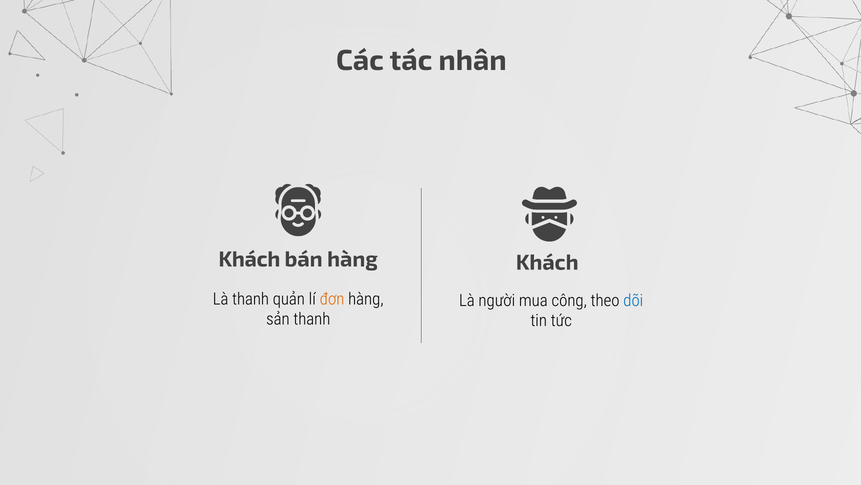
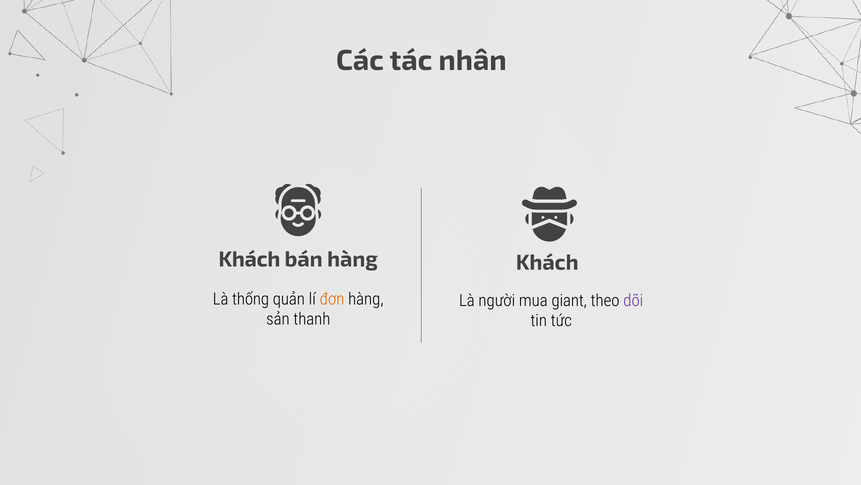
Là thanh: thanh -> thống (251, 299)
công: công -> giant (569, 300)
dõi colour: blue -> purple (633, 300)
